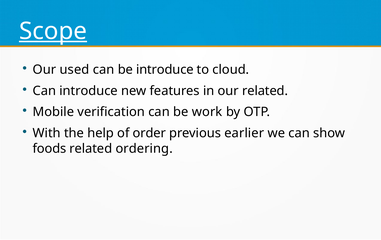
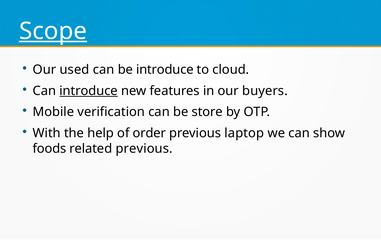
introduce underline: none -> present (89, 91)
our related: related -> buyers (265, 91)
work: work -> store (207, 112)
earlier: earlier -> laptop (244, 133)
related ordering: ordering -> previous (144, 149)
